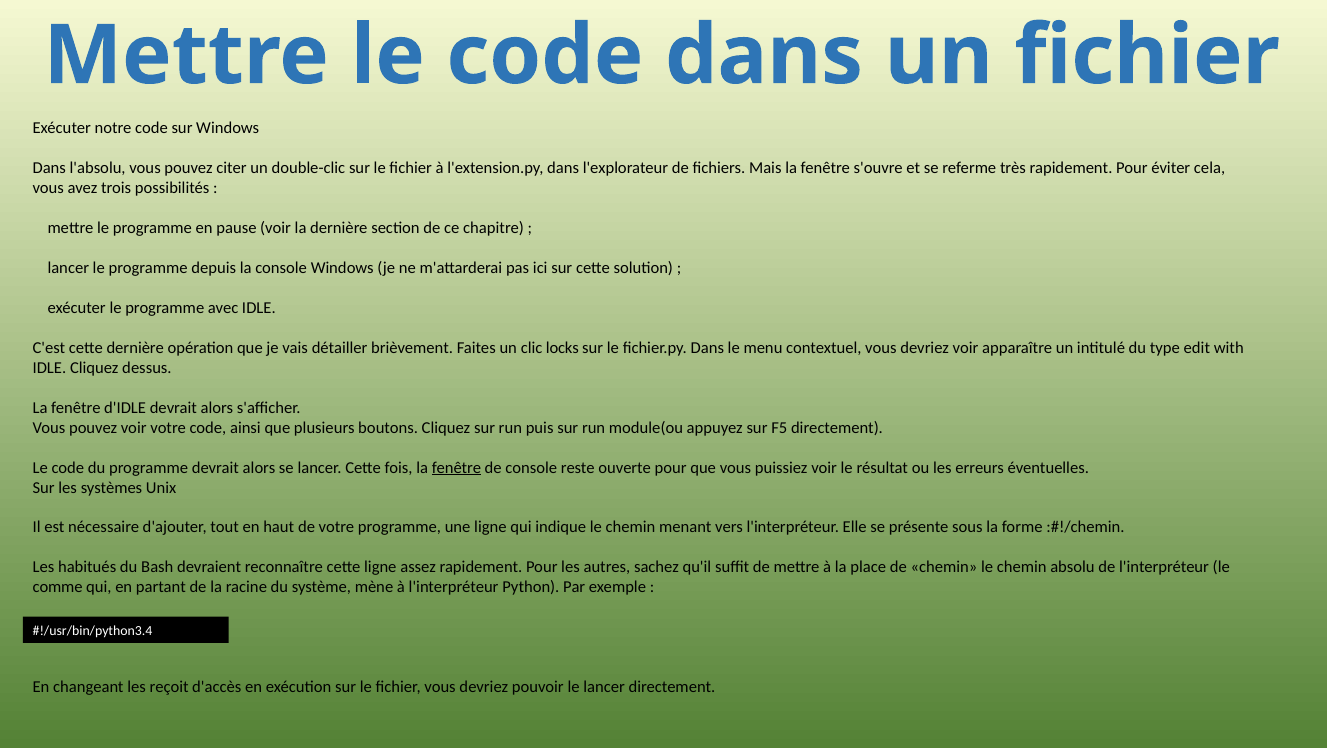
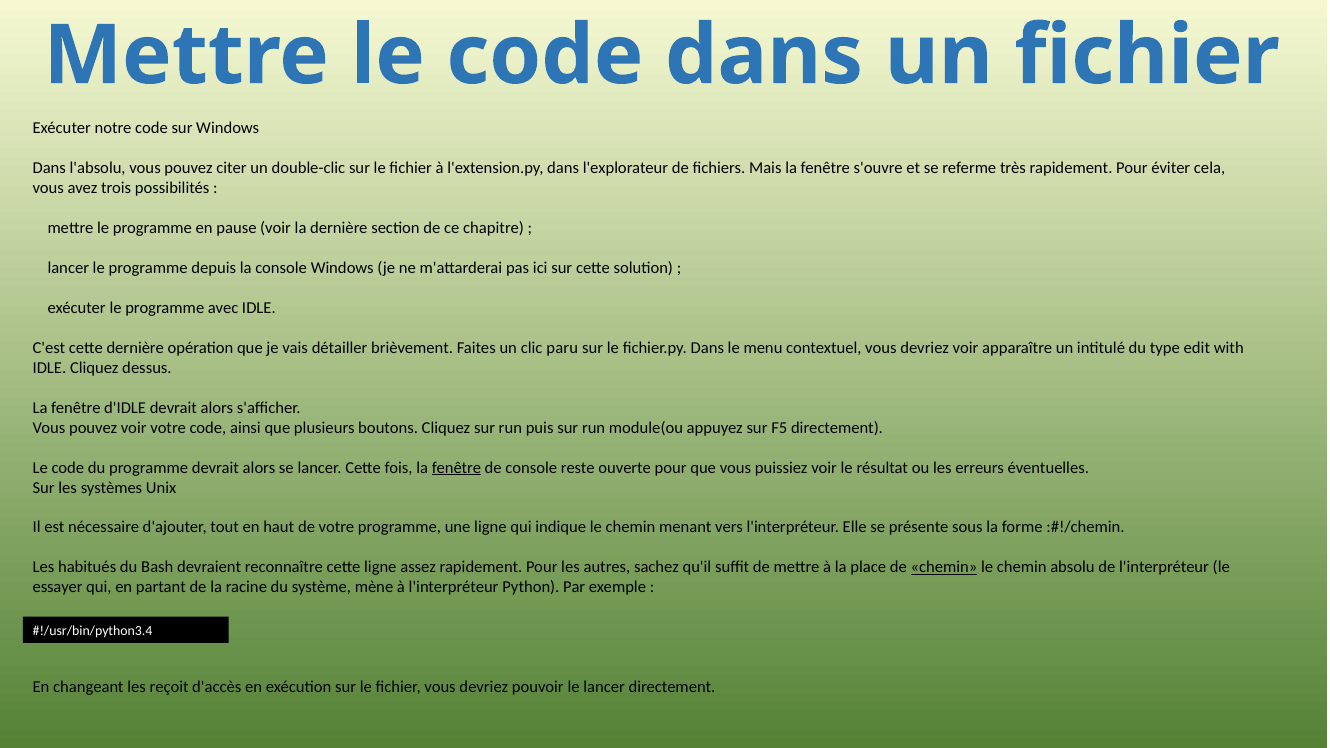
locks: locks -> paru (562, 348)
chemin underline: none -> present (944, 567)
comme: comme -> essayer (58, 587)
